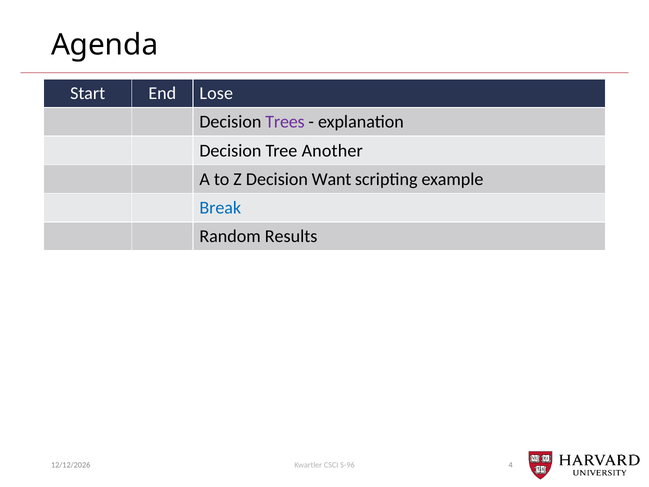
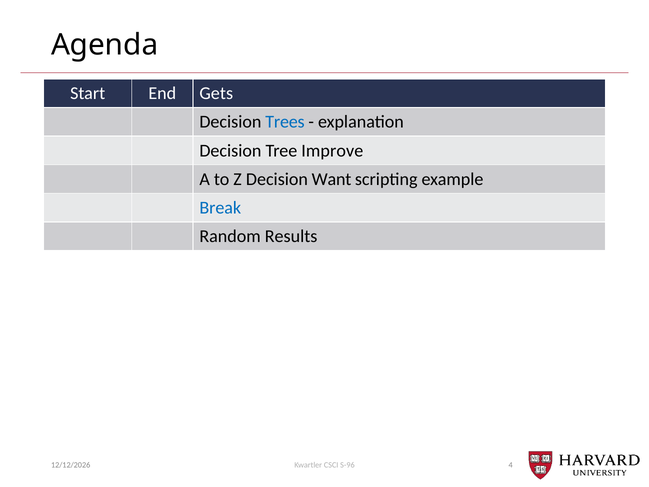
Lose: Lose -> Gets (216, 93)
Trees colour: purple -> blue (285, 122)
Another: Another -> Improve (332, 151)
